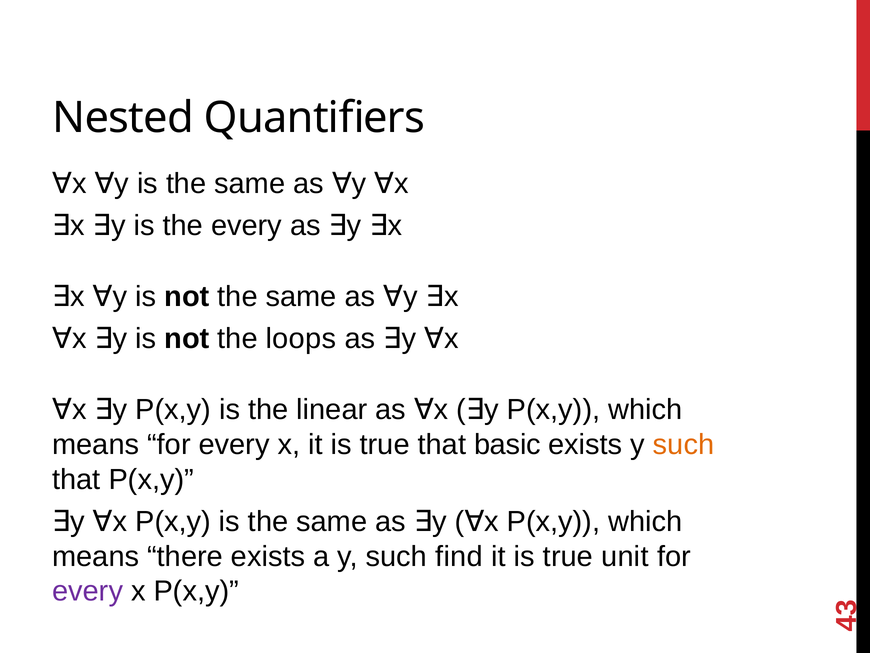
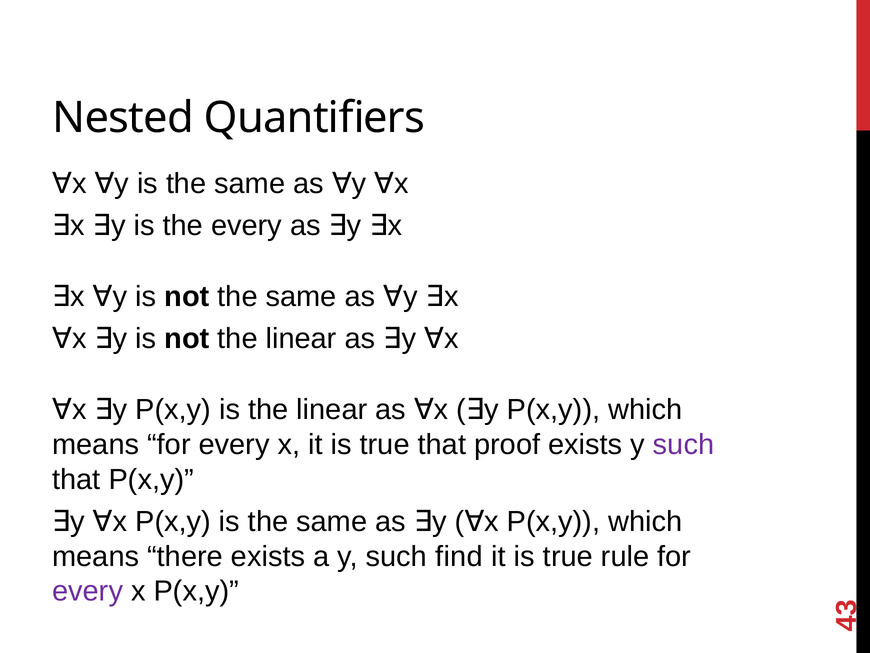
not the loops: loops -> linear (301, 338)
basic: basic -> proof (507, 444)
such colour: orange -> purple (684, 444)
unit: unit -> rule (625, 556)
